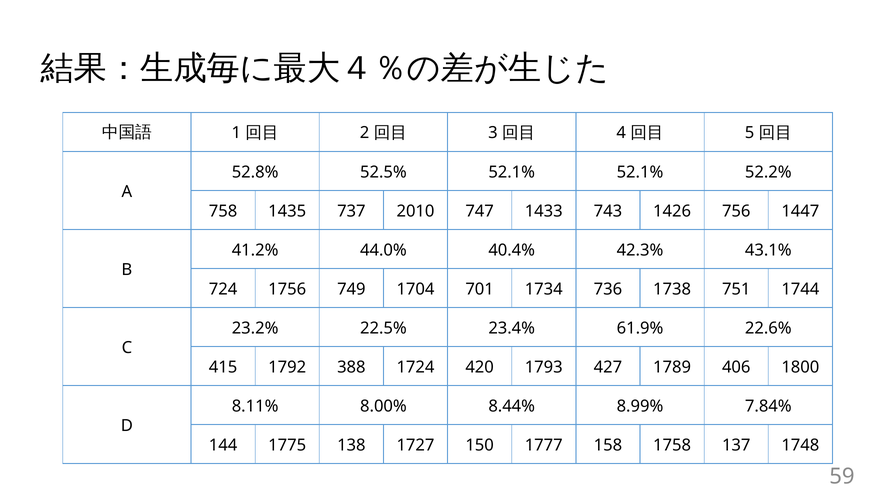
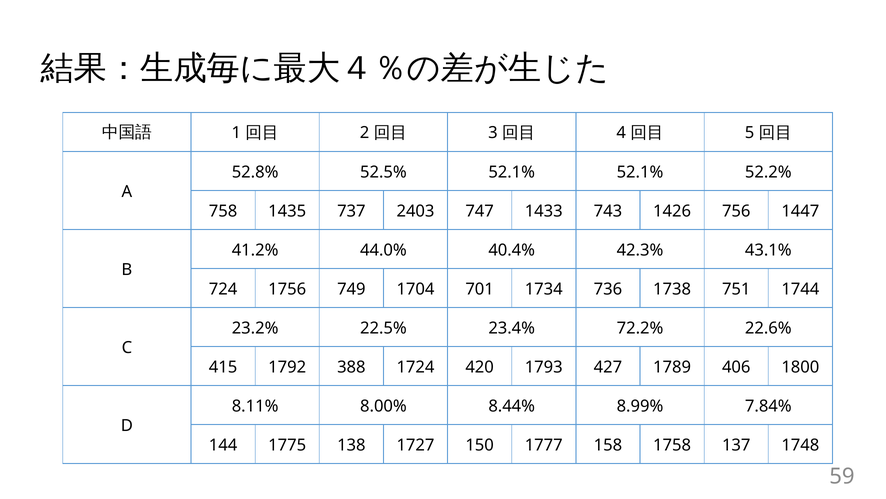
2010: 2010 -> 2403 (415, 211)
61.9%: 61.9% -> 72.2% (640, 328)
